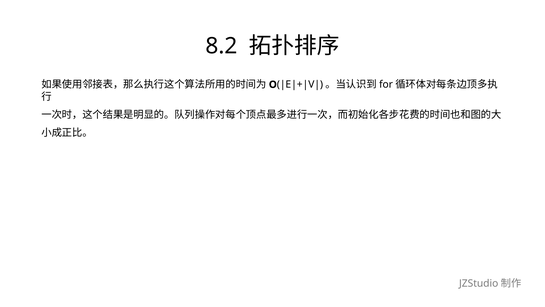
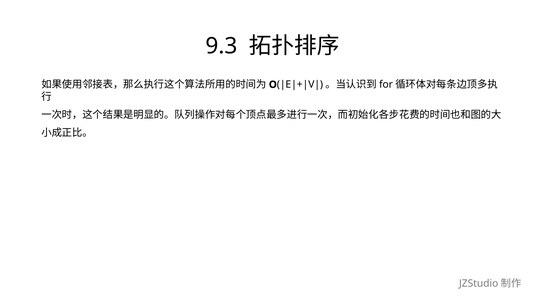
8.2: 8.2 -> 9.3 (221, 46)
